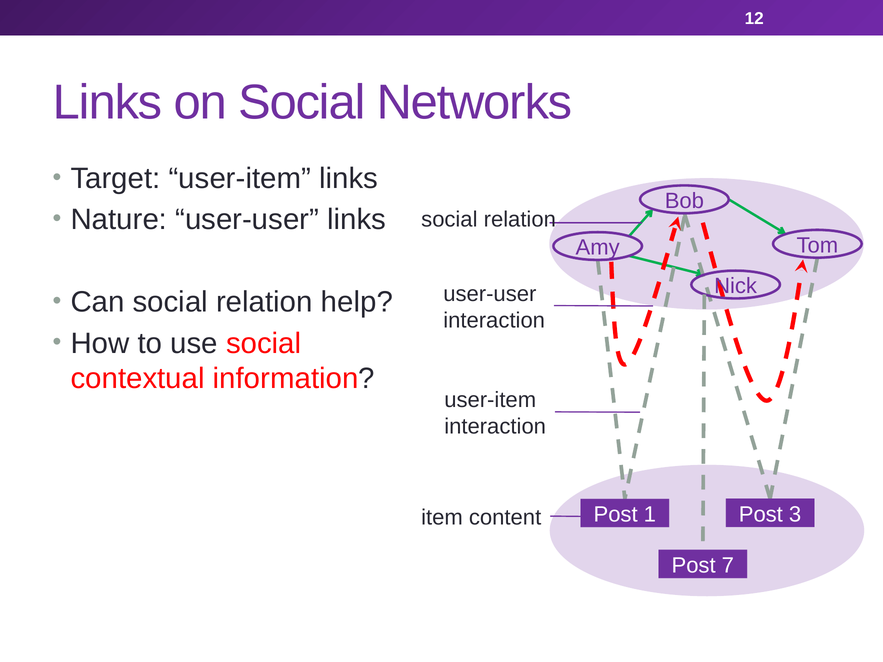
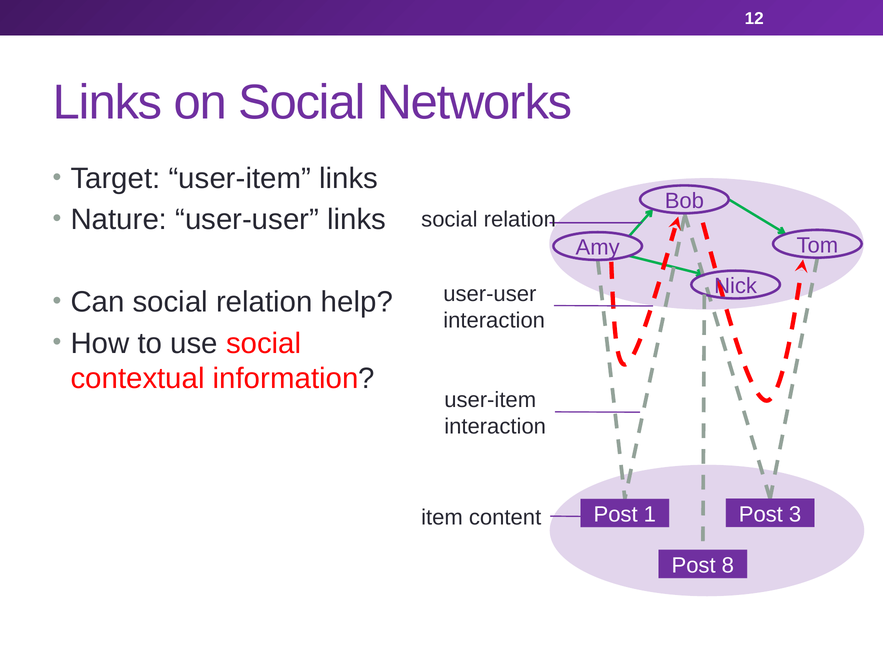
7: 7 -> 8 (728, 566)
